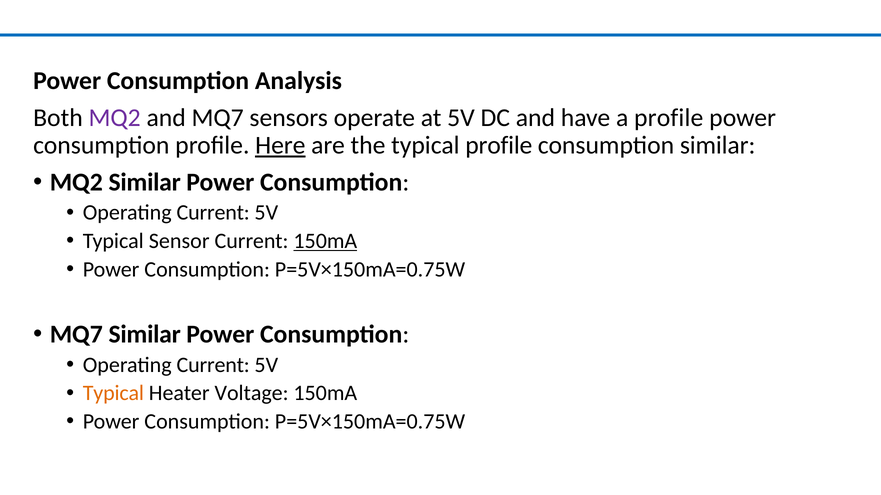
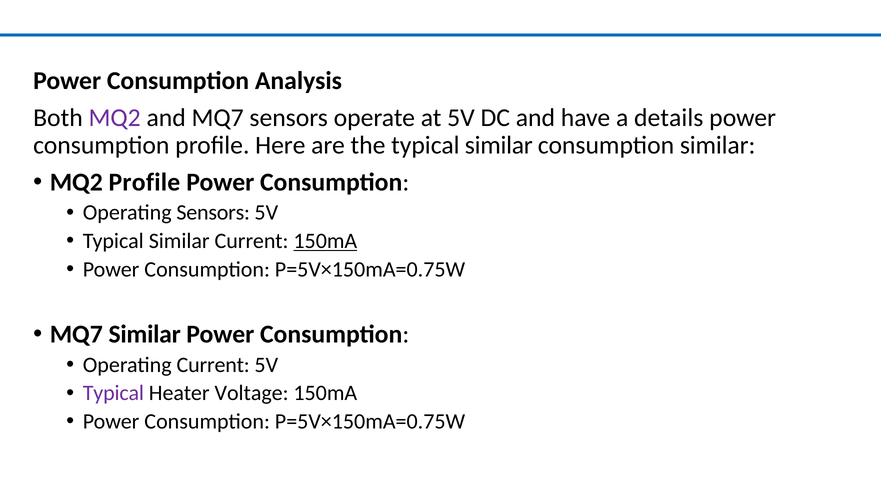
a profile: profile -> details (669, 118)
Here underline: present -> none (280, 146)
the typical profile: profile -> similar (499, 146)
MQ2 Similar: Similar -> Profile (144, 183)
Current: Current -> Sensors (213, 213)
Sensor: Sensor -> Similar (179, 241)
Typical colour: orange -> purple (113, 394)
